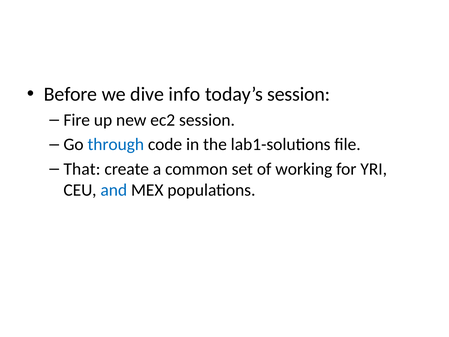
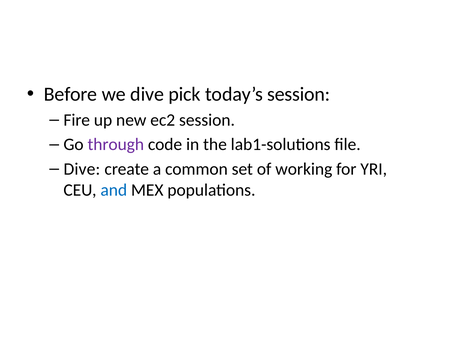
info: info -> pick (185, 94)
through colour: blue -> purple (116, 144)
That: That -> Dive (82, 169)
